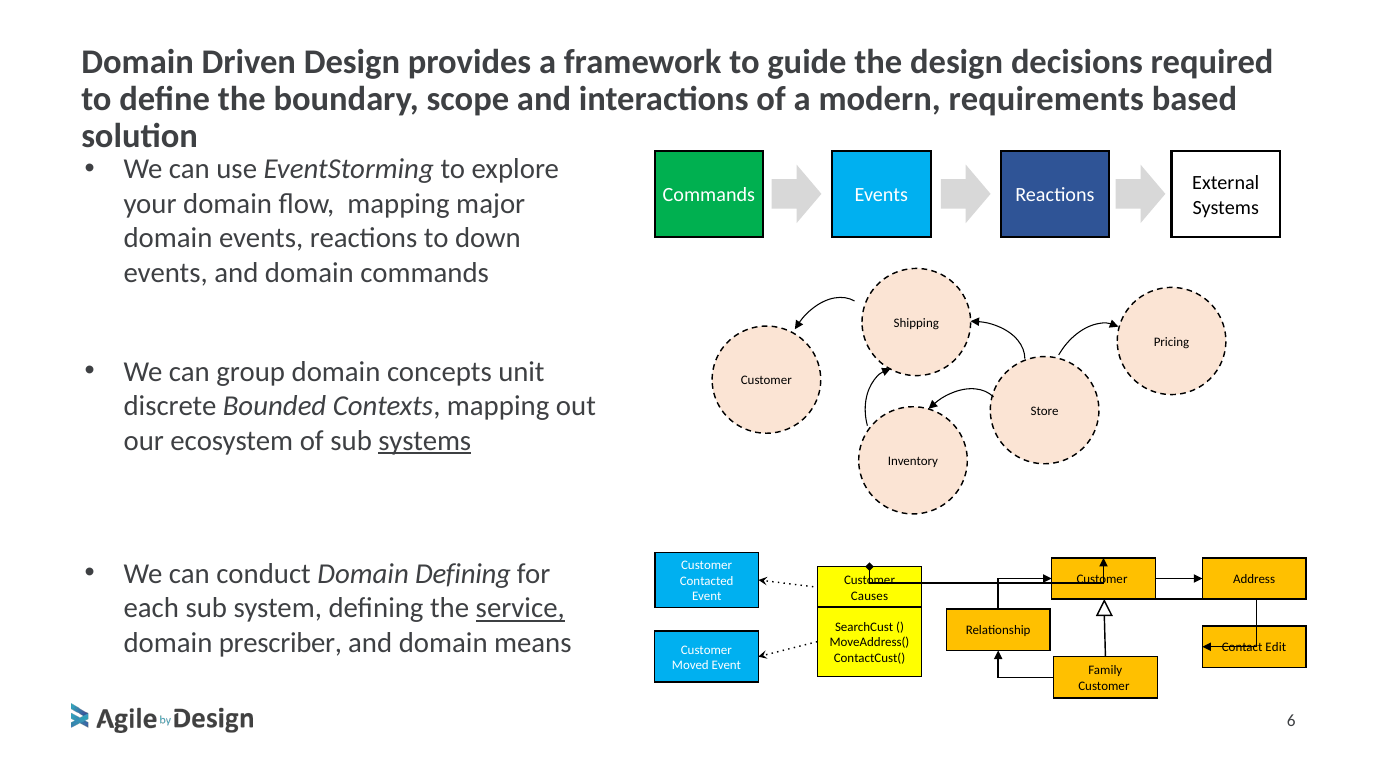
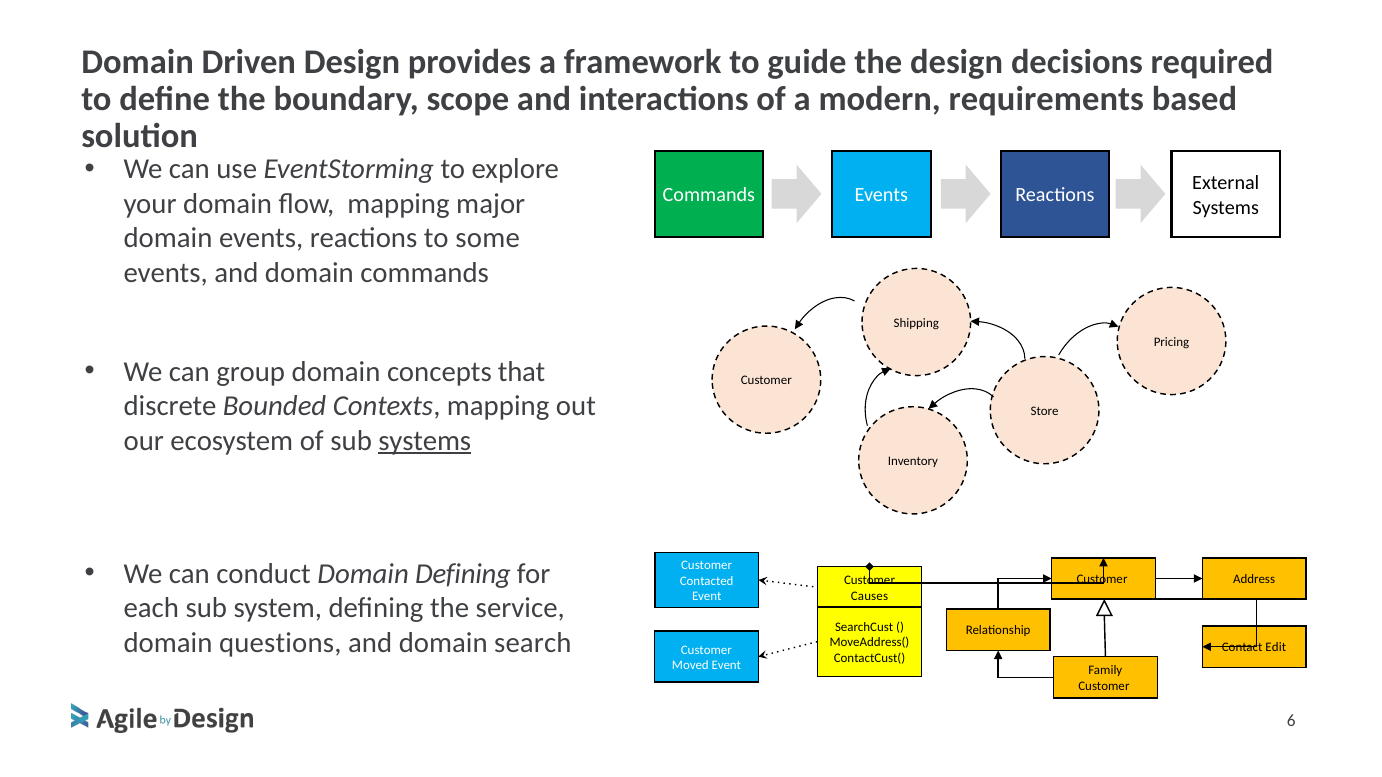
down: down -> some (488, 239)
unit: unit -> that (522, 372)
service underline: present -> none (520, 609)
prescriber: prescriber -> questions (280, 643)
means: means -> search (533, 643)
